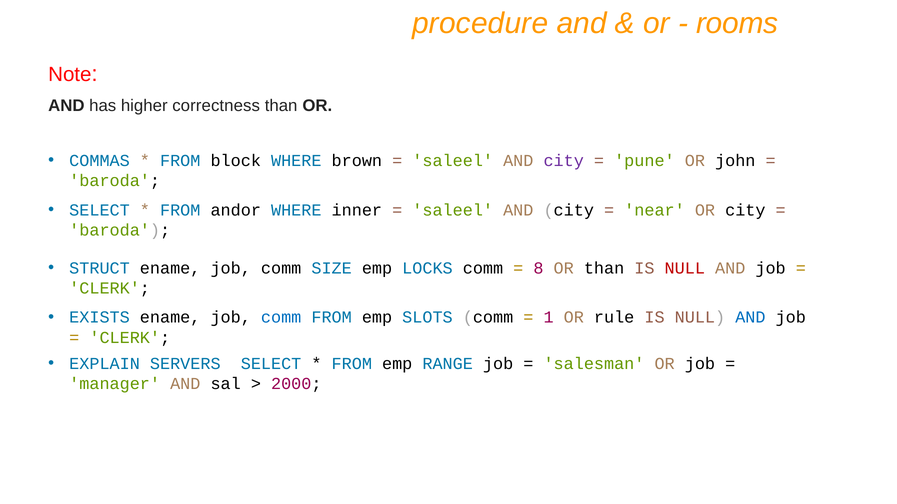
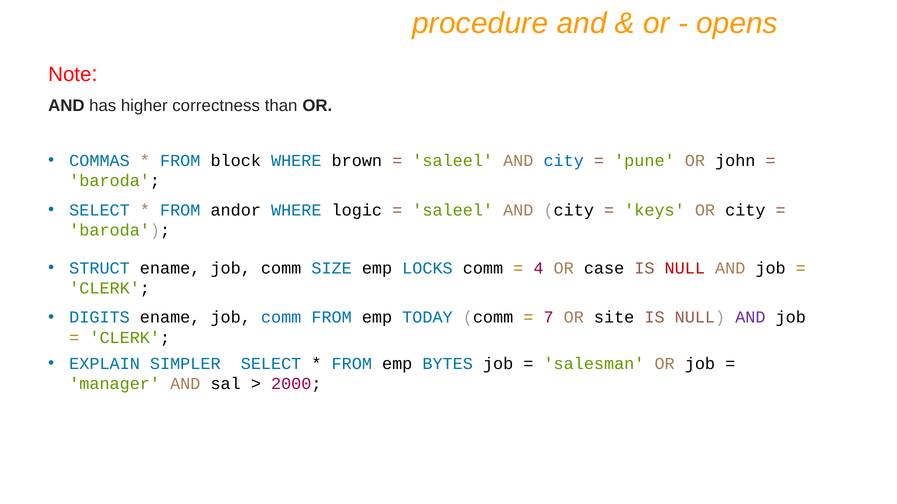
rooms: rooms -> opens (737, 23)
city colour: purple -> blue (564, 161)
inner: inner -> logic (357, 210)
near: near -> keys (655, 210)
8: 8 -> 4 (538, 268)
OR than: than -> case (604, 268)
EXISTS: EXISTS -> DIGITS (100, 318)
SLOTS: SLOTS -> TODAY (427, 318)
1: 1 -> 7 (549, 318)
rule: rule -> site (614, 318)
AND colour: blue -> purple (750, 318)
SERVERS: SERVERS -> SIMPLER (185, 364)
RANGE: RANGE -> BYTES (448, 364)
